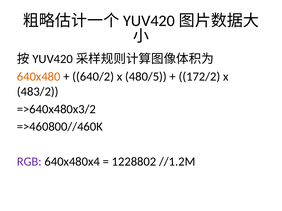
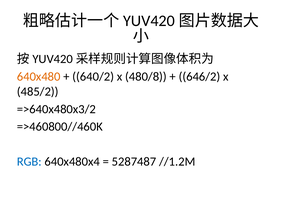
480/5: 480/5 -> 480/8 (146, 77)
172/2: 172/2 -> 646/2 (199, 77)
483/2: 483/2 -> 485/2 (38, 92)
RGB colour: purple -> blue (29, 162)
1228802: 1228802 -> 5287487 (134, 162)
